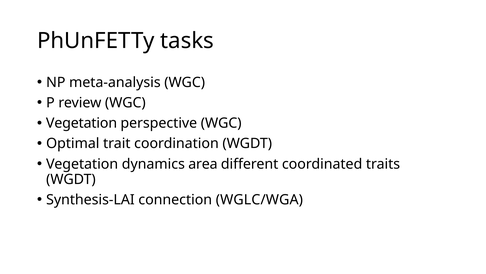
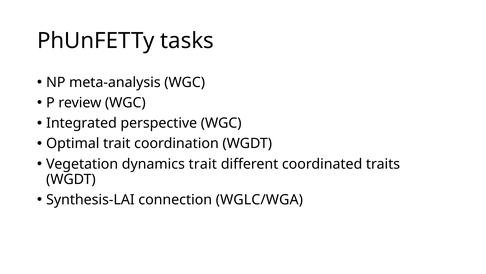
Vegetation: Vegetation -> Integrated (81, 123)
dynamics area: area -> trait (203, 164)
